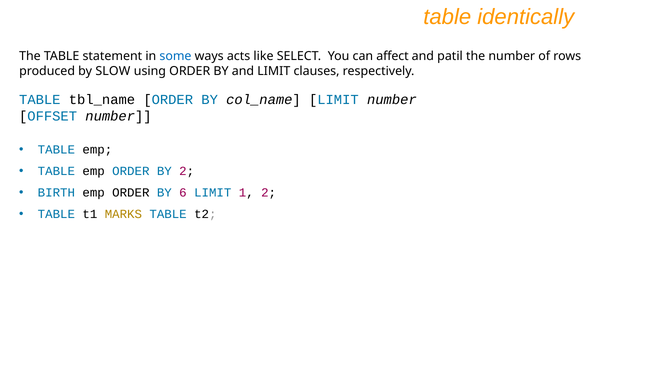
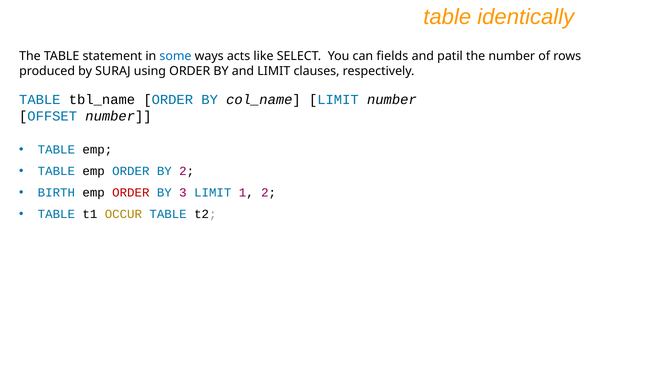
affect: affect -> fields (392, 56)
SLOW: SLOW -> SURAJ (113, 71)
ORDER colour: black -> red (131, 193)
6: 6 -> 3 (183, 193)
MARKS: MARKS -> OCCUR (123, 215)
